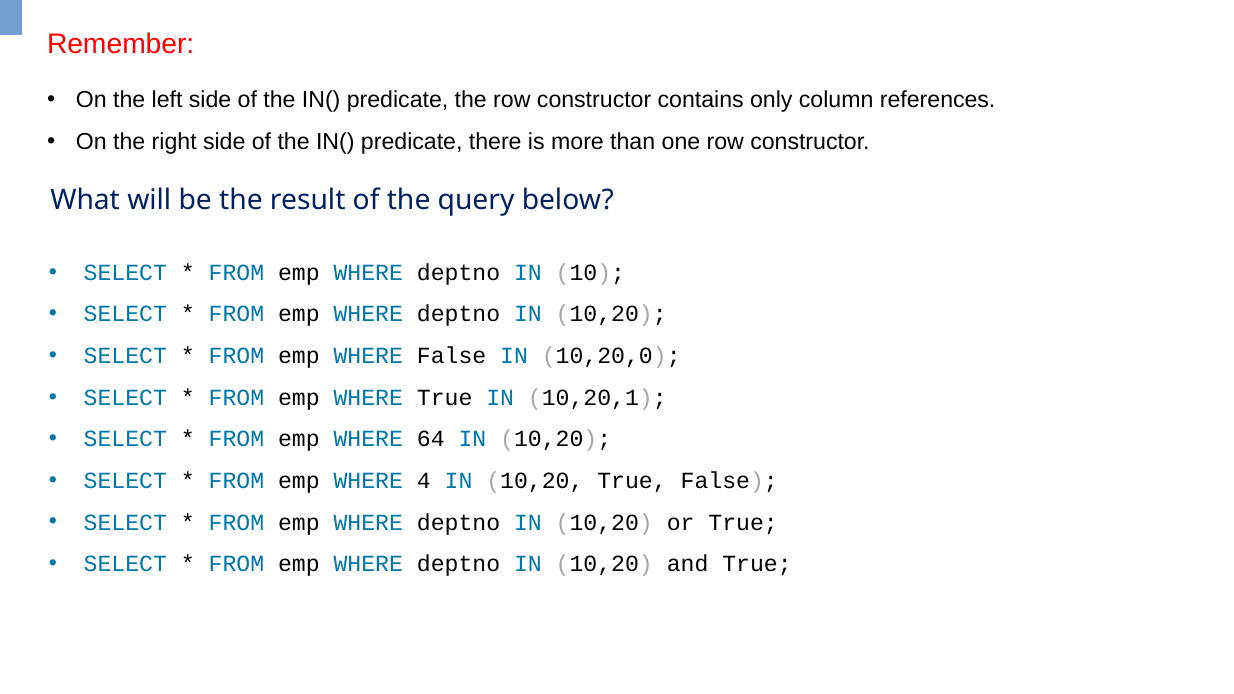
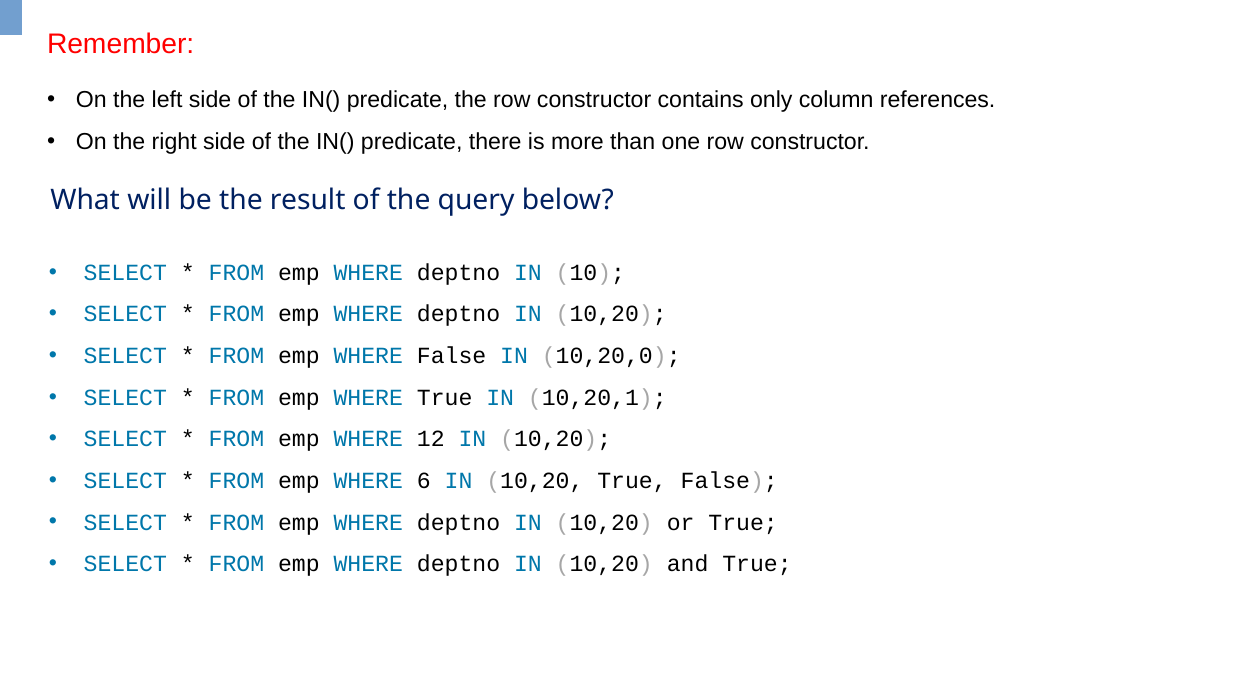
64: 64 -> 12 (431, 439)
4: 4 -> 6 (424, 481)
